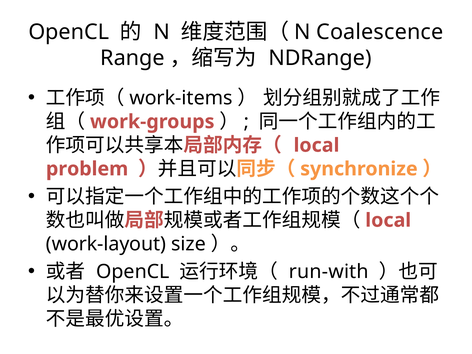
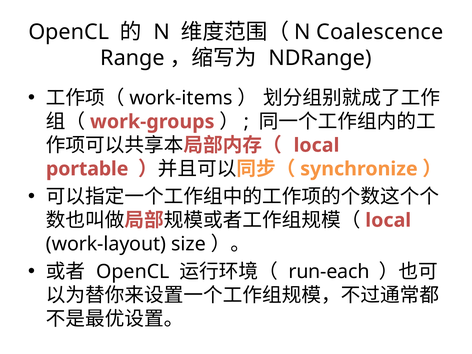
problem: problem -> portable (87, 169)
run-with: run-with -> run-each (329, 272)
